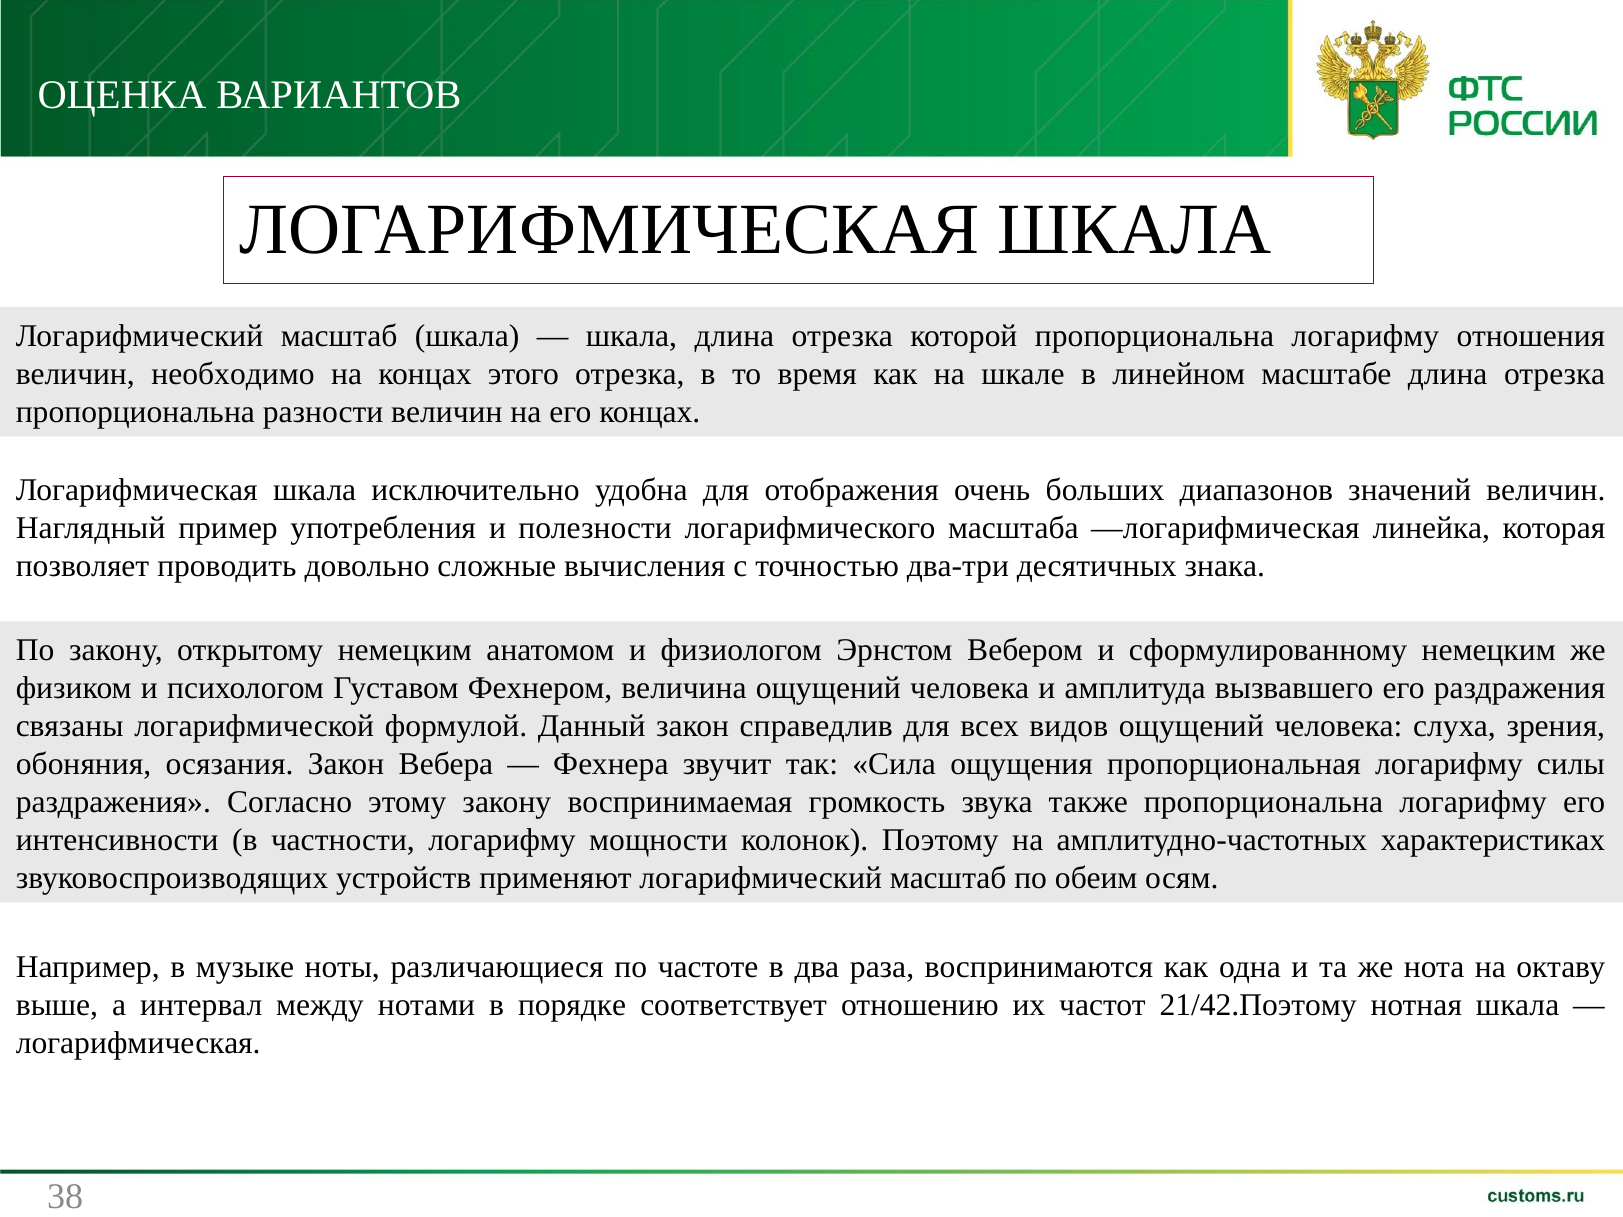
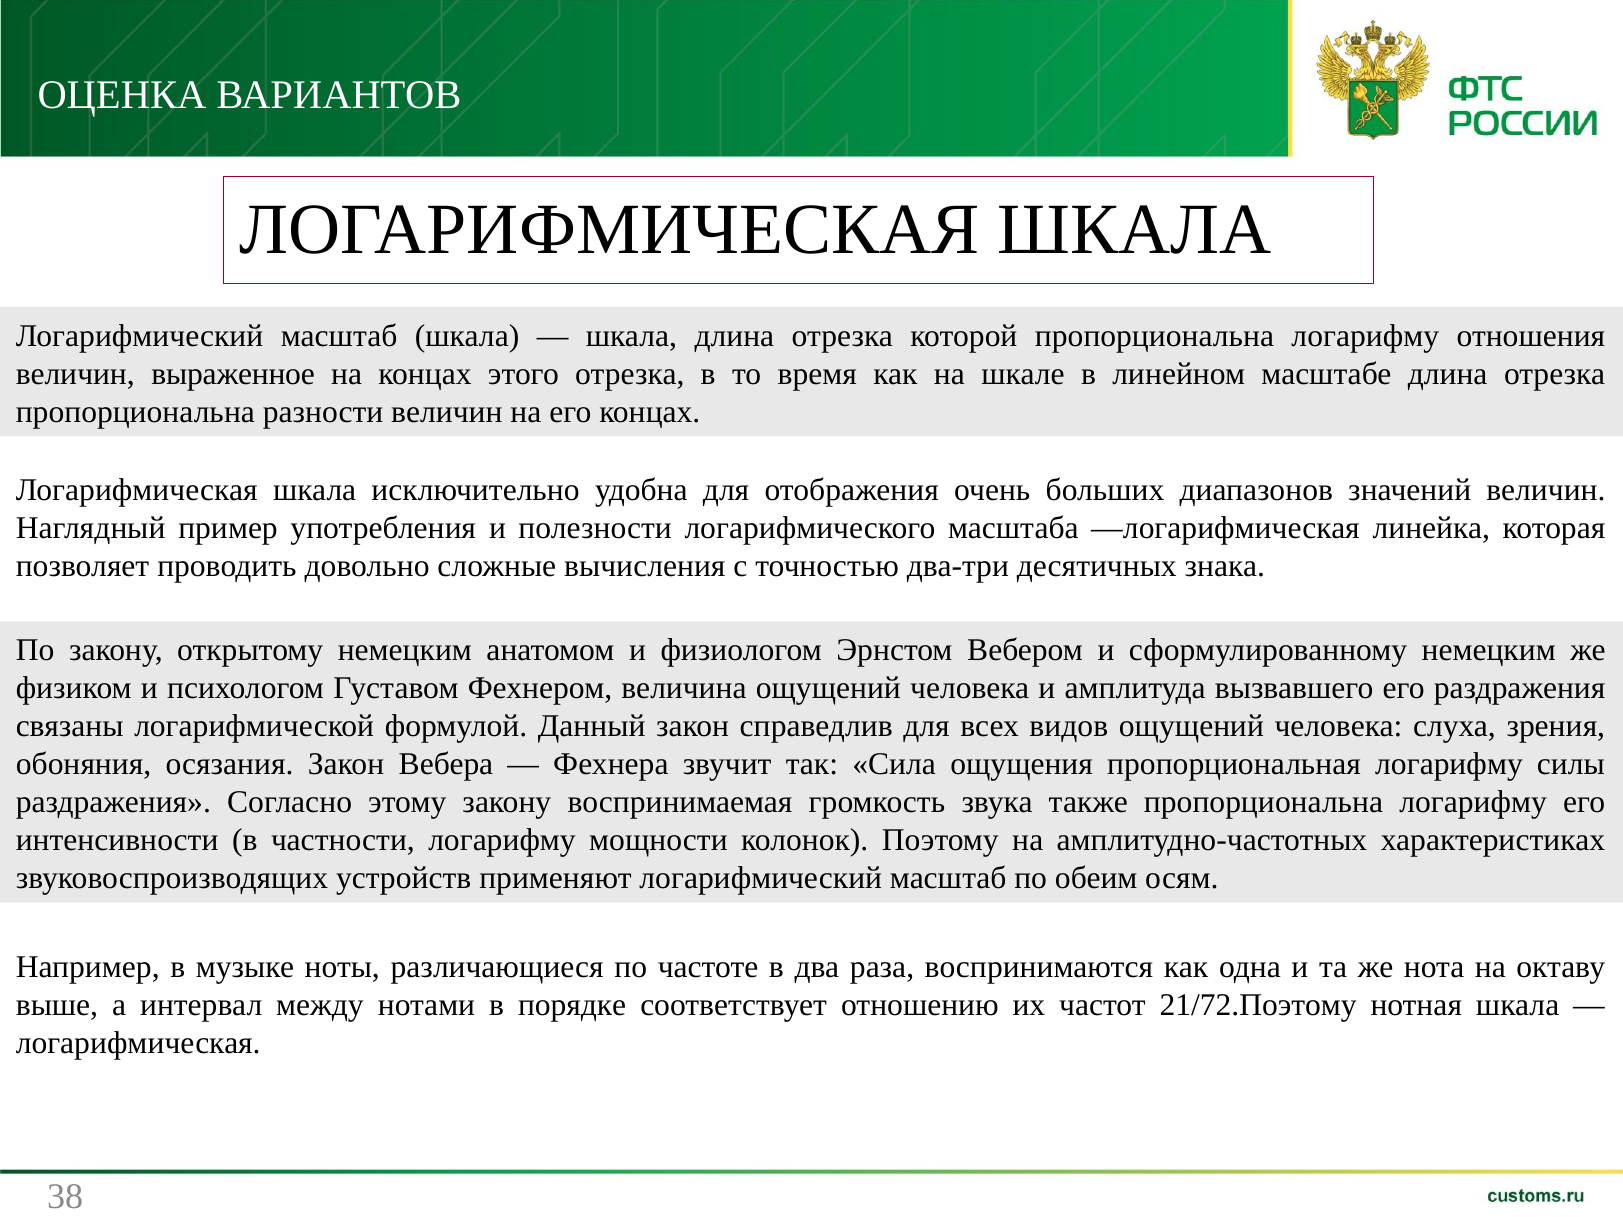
необходимо: необходимо -> выраженное (233, 374)
21/42.Поэтому: 21/42.Поэтому -> 21/72.Поэтому (1258, 1005)
